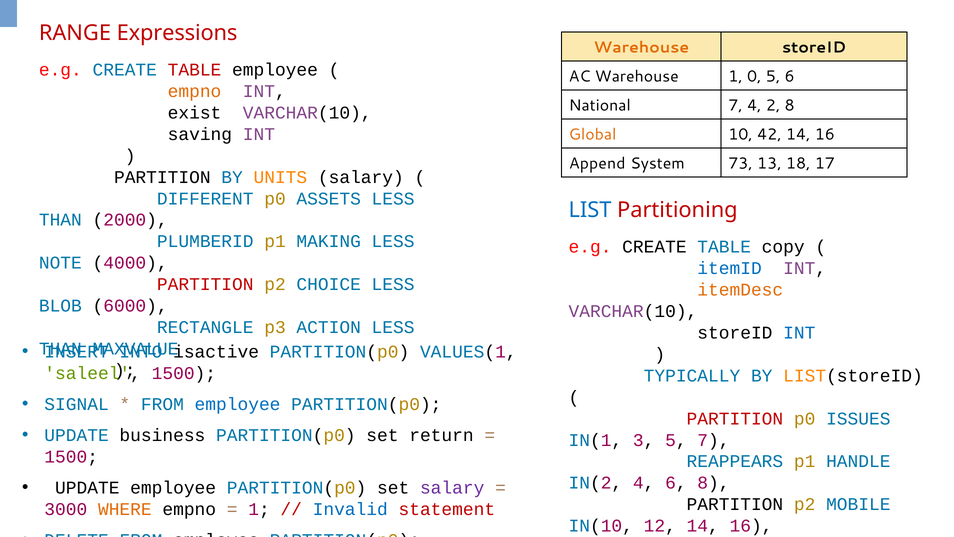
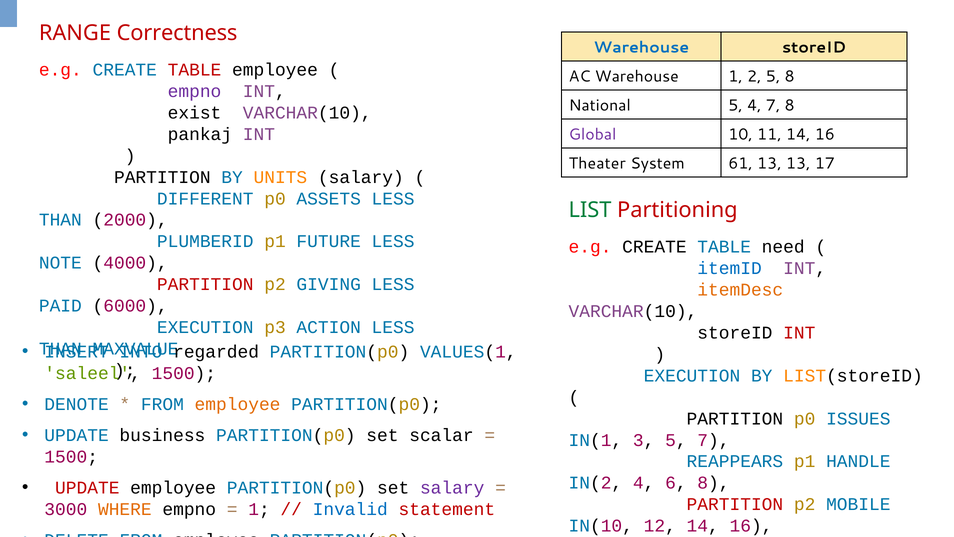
Expressions: Expressions -> Correctness (177, 33)
Warehouse colour: orange -> blue (641, 48)
0: 0 -> 2 (754, 77)
5 6: 6 -> 8 (790, 77)
empno colour: orange -> purple (195, 91)
National 7: 7 -> 5 (736, 106)
4 2: 2 -> 7 (773, 106)
saving: saving -> pankaj (200, 134)
Global colour: orange -> purple (593, 135)
42: 42 -> 11 (769, 135)
Append: Append -> Theater (597, 164)
73: 73 -> 61 (741, 164)
13 18: 18 -> 13 (798, 164)
LIST colour: blue -> green (590, 210)
MAKING: MAKING -> FUTURE (329, 241)
copy: copy -> need (783, 247)
CHOICE: CHOICE -> GIVING (329, 284)
BLOB: BLOB -> PAID (60, 306)
RECTANGLE: RECTANGLE -> EXECUTION (205, 327)
INT colour: blue -> red (799, 332)
isactive: isactive -> regarded (216, 351)
TYPICALLY: TYPICALLY -> EXECUTION (692, 375)
SIGNAL: SIGNAL -> DENOTE (77, 404)
employee colour: blue -> orange (238, 404)
PARTITION colour: red -> black (735, 418)
return: return -> scalar (441, 435)
UPDATE colour: black -> red (87, 487)
PARTITION colour: black -> red (735, 504)
